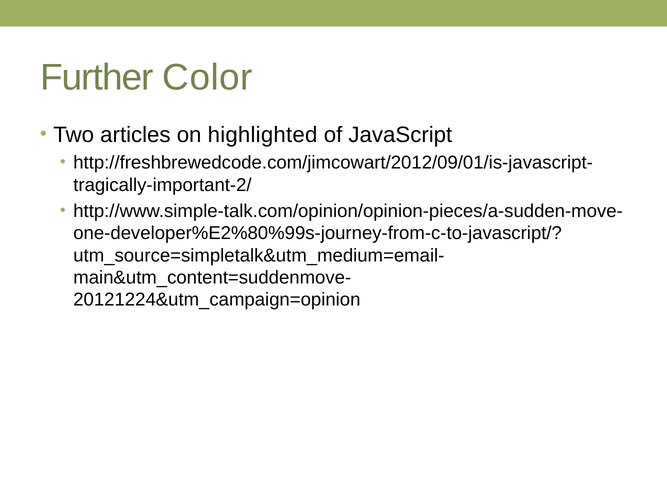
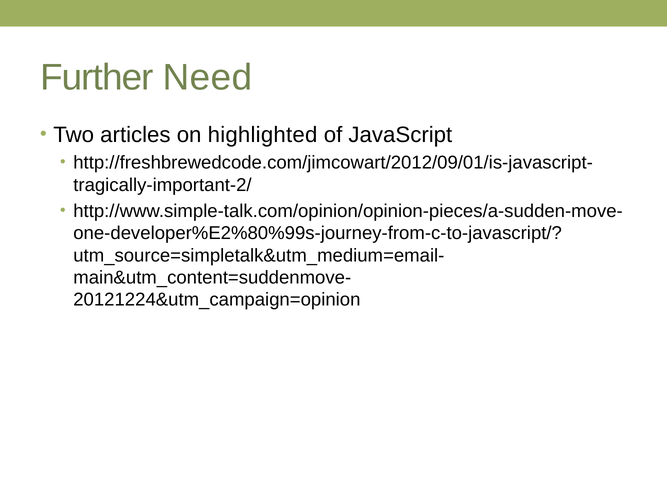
Color: Color -> Need (207, 78)
